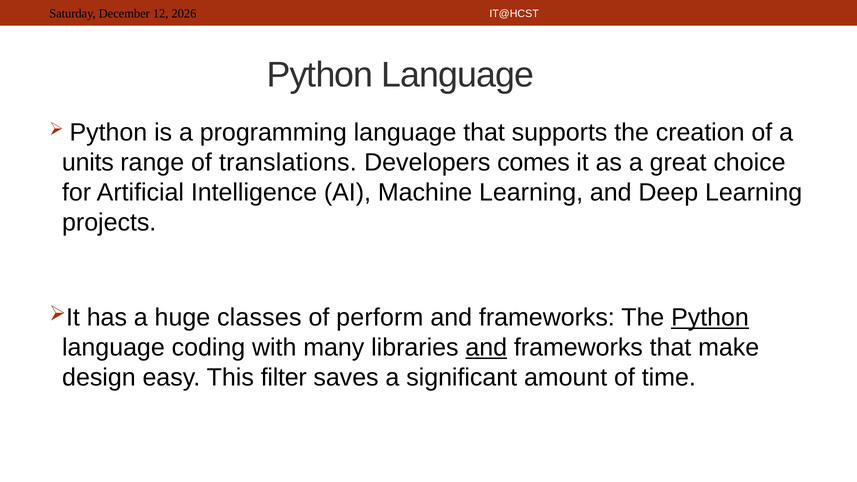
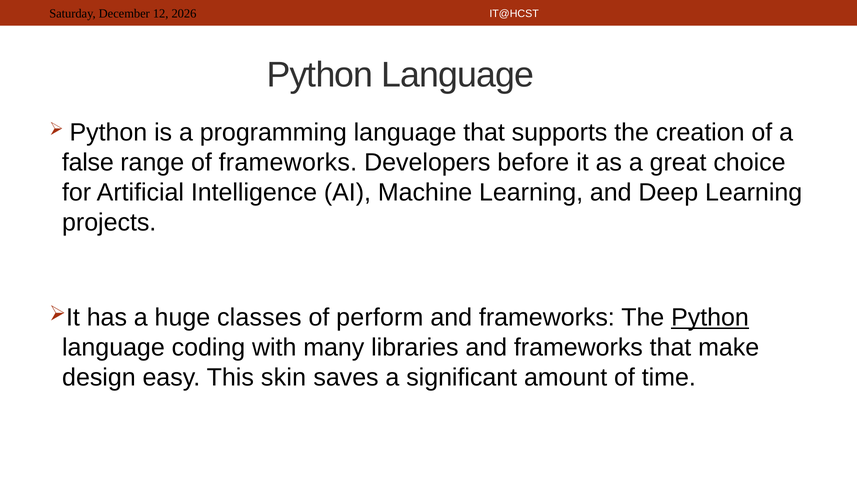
units: units -> false (88, 162)
of translations: translations -> frameworks (288, 162)
comes: comes -> before (533, 162)
and underline: present -> none (486, 347)
filter: filter -> skin (284, 377)
